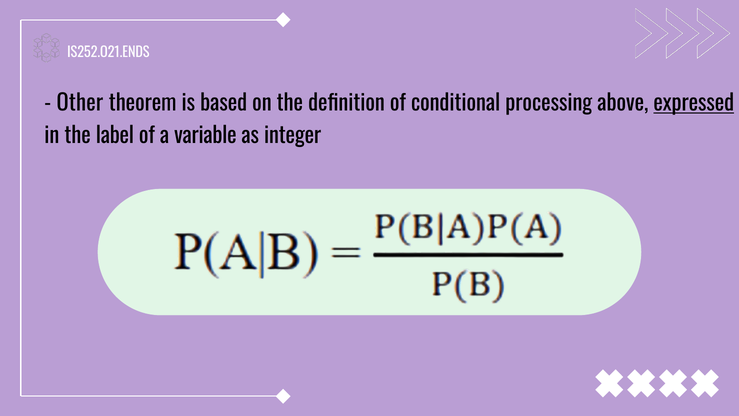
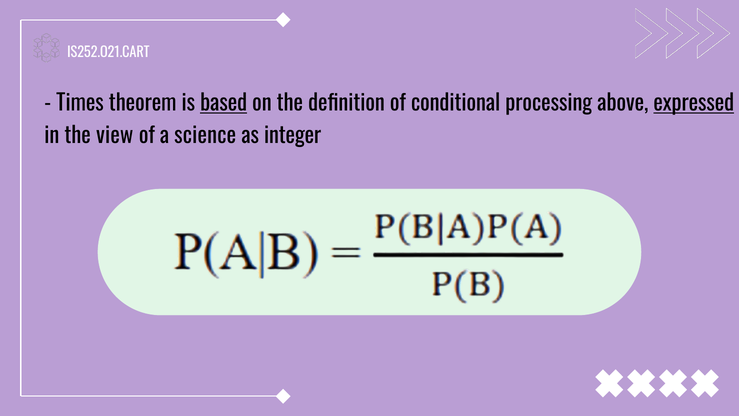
IS252.O21.ENDS: IS252.O21.ENDS -> IS252.O21.CART (108, 52)
Other: Other -> Times (80, 103)
based underline: none -> present (224, 103)
label: label -> view (115, 136)
variable: variable -> science (205, 136)
